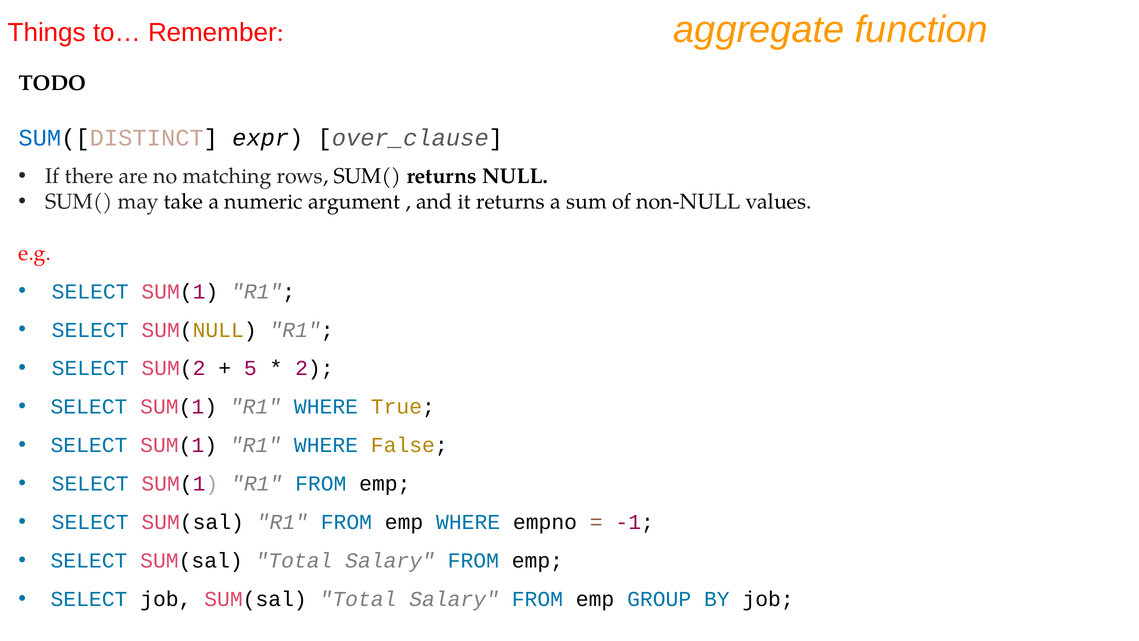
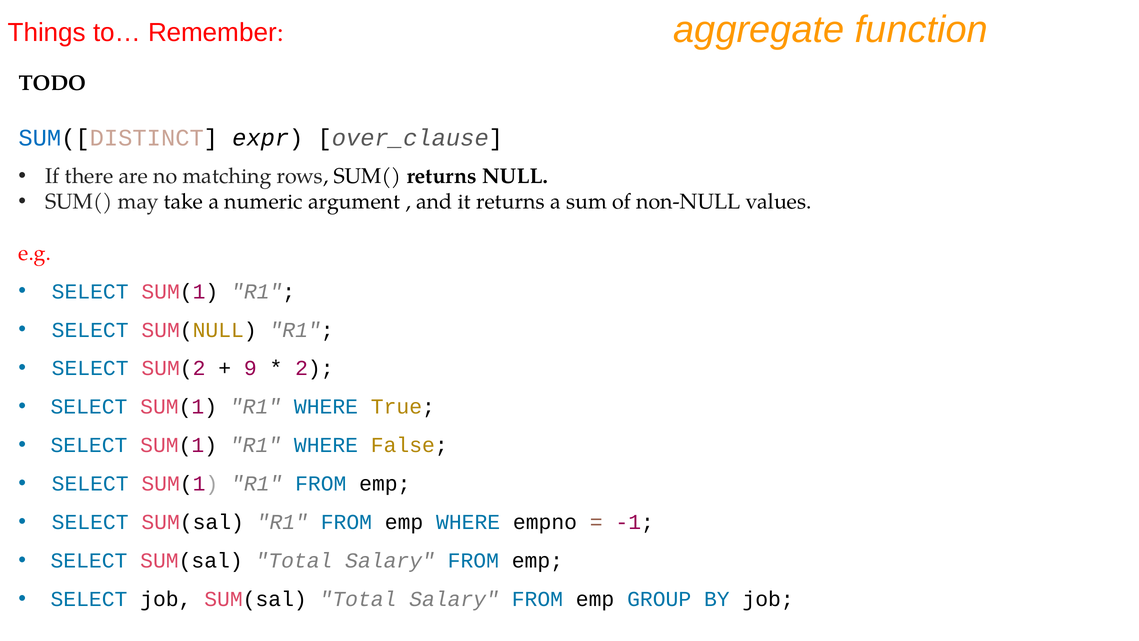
5: 5 -> 9 (250, 368)
